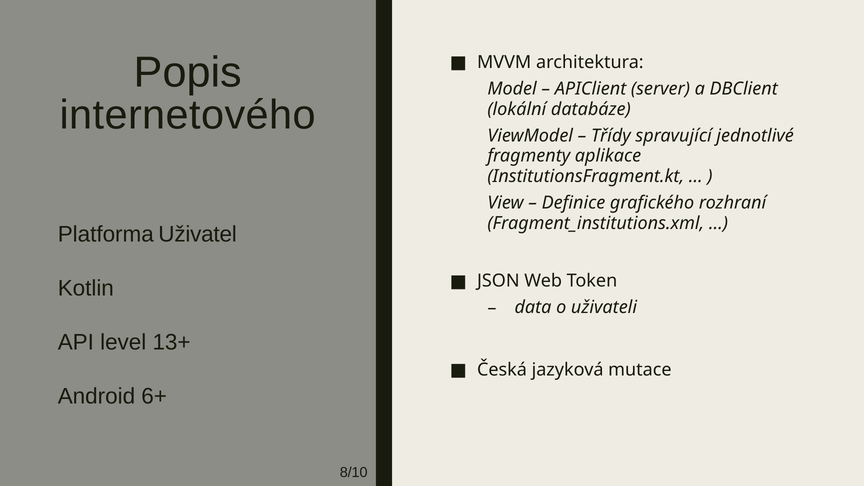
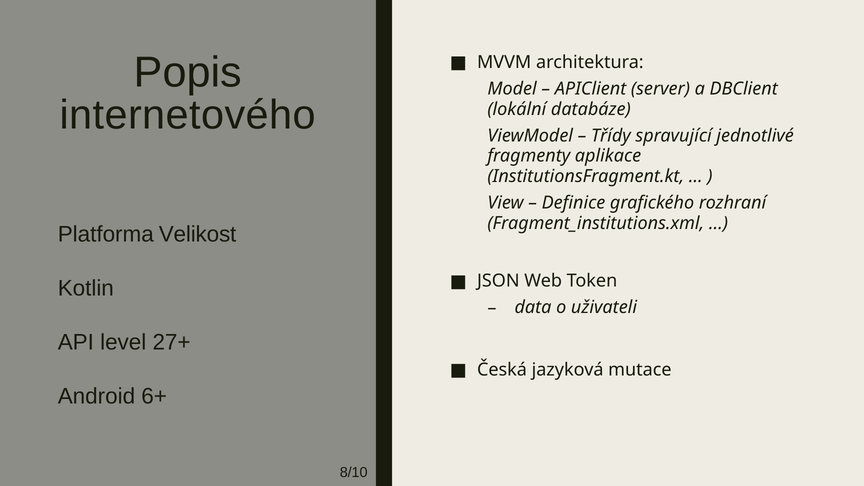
Uživatel: Uživatel -> Velikost (198, 234)
13+: 13+ -> 27+ (172, 342)
